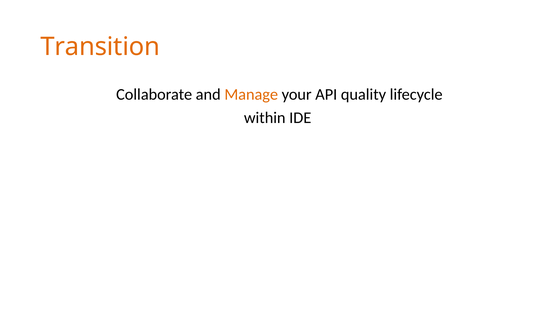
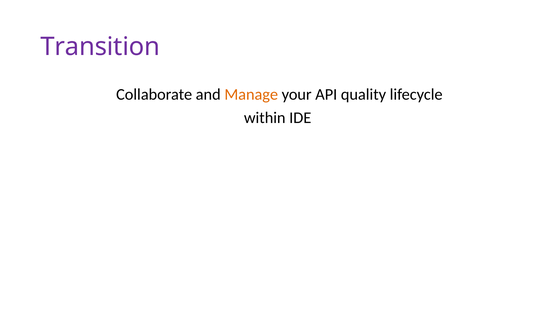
Transition colour: orange -> purple (100, 47)
